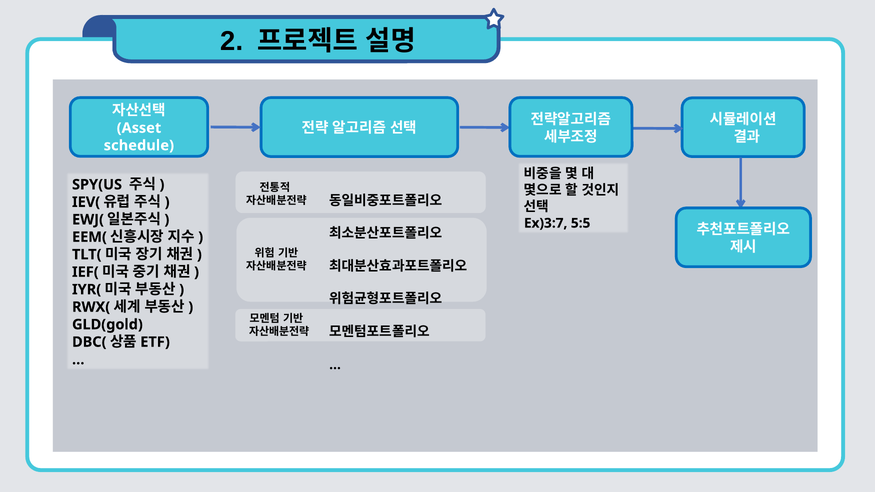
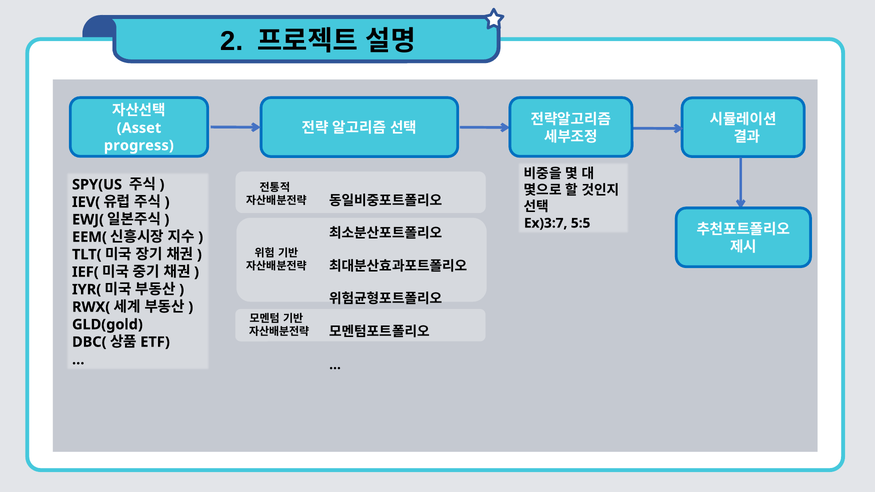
schedule: schedule -> progress (139, 146)
